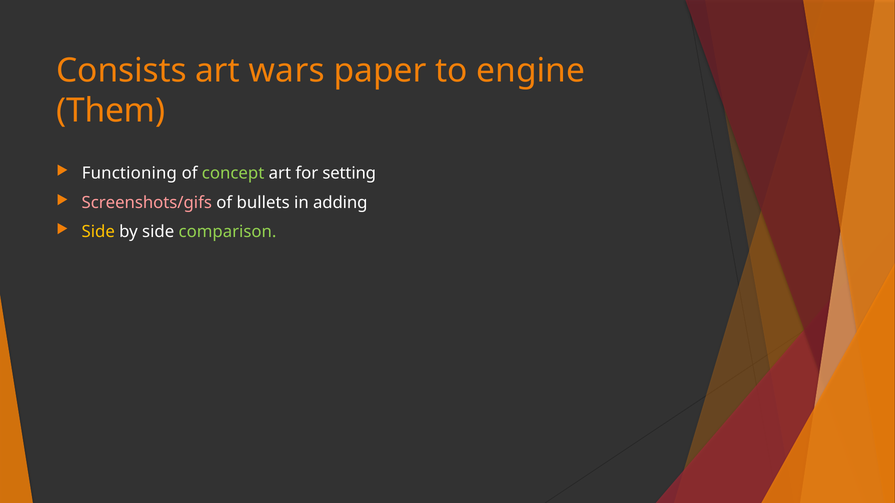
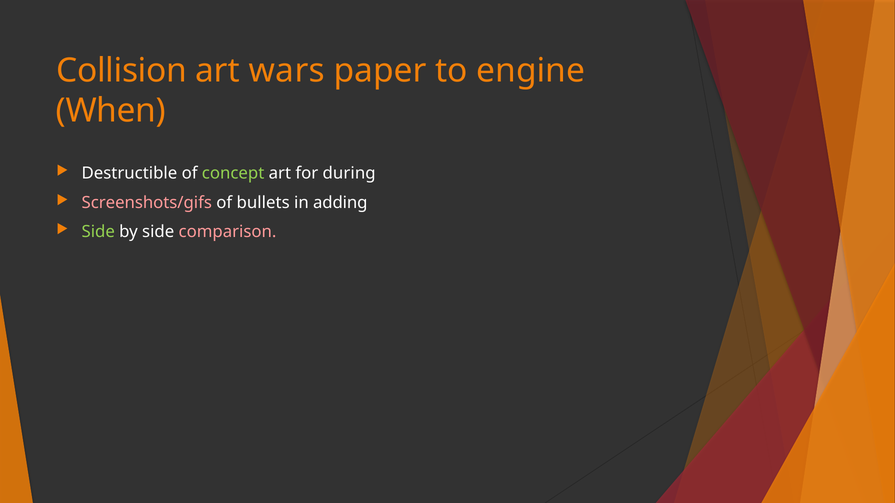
Consists: Consists -> Collision (122, 71)
Them: Them -> When (111, 111)
Functioning: Functioning -> Destructible (129, 173)
setting: setting -> during (349, 173)
Side colour: yellow -> light green (98, 232)
comparison colour: light green -> pink (228, 232)
